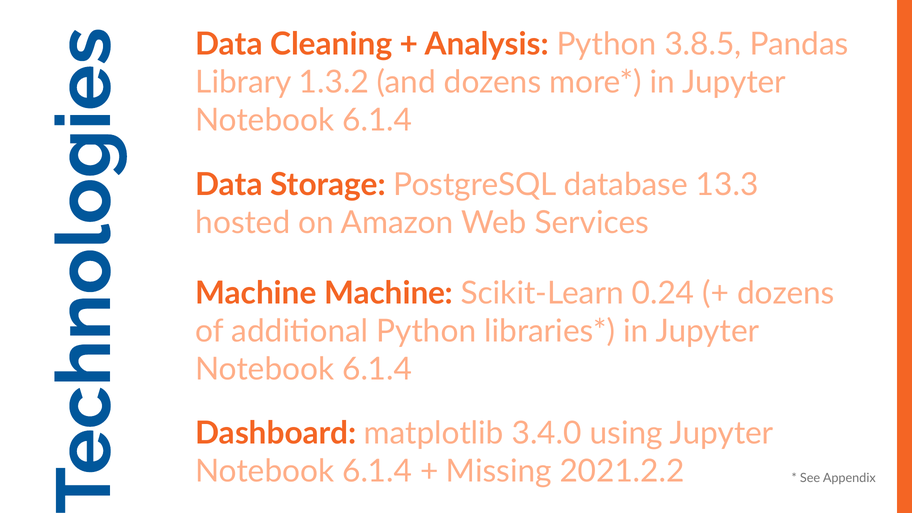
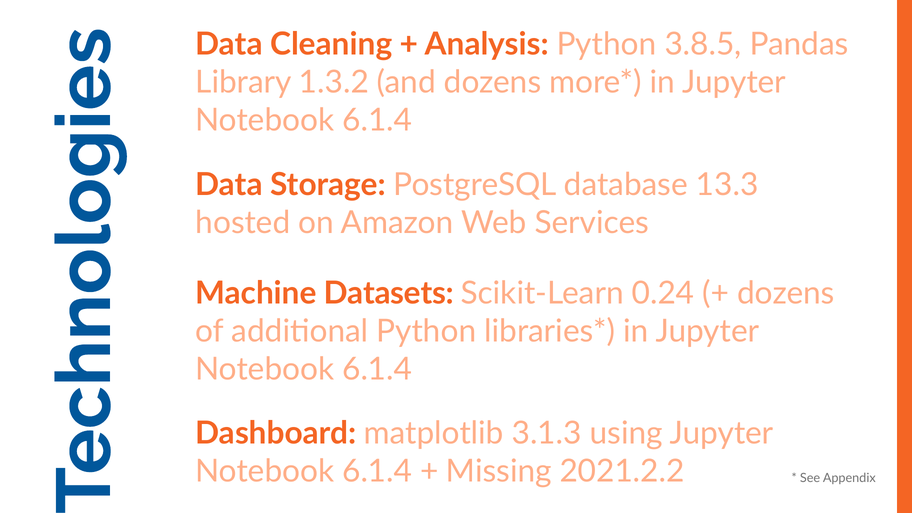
Machine Machine: Machine -> Datasets (389, 293)
3.4.0: 3.4.0 -> 3.1.3 (547, 434)
